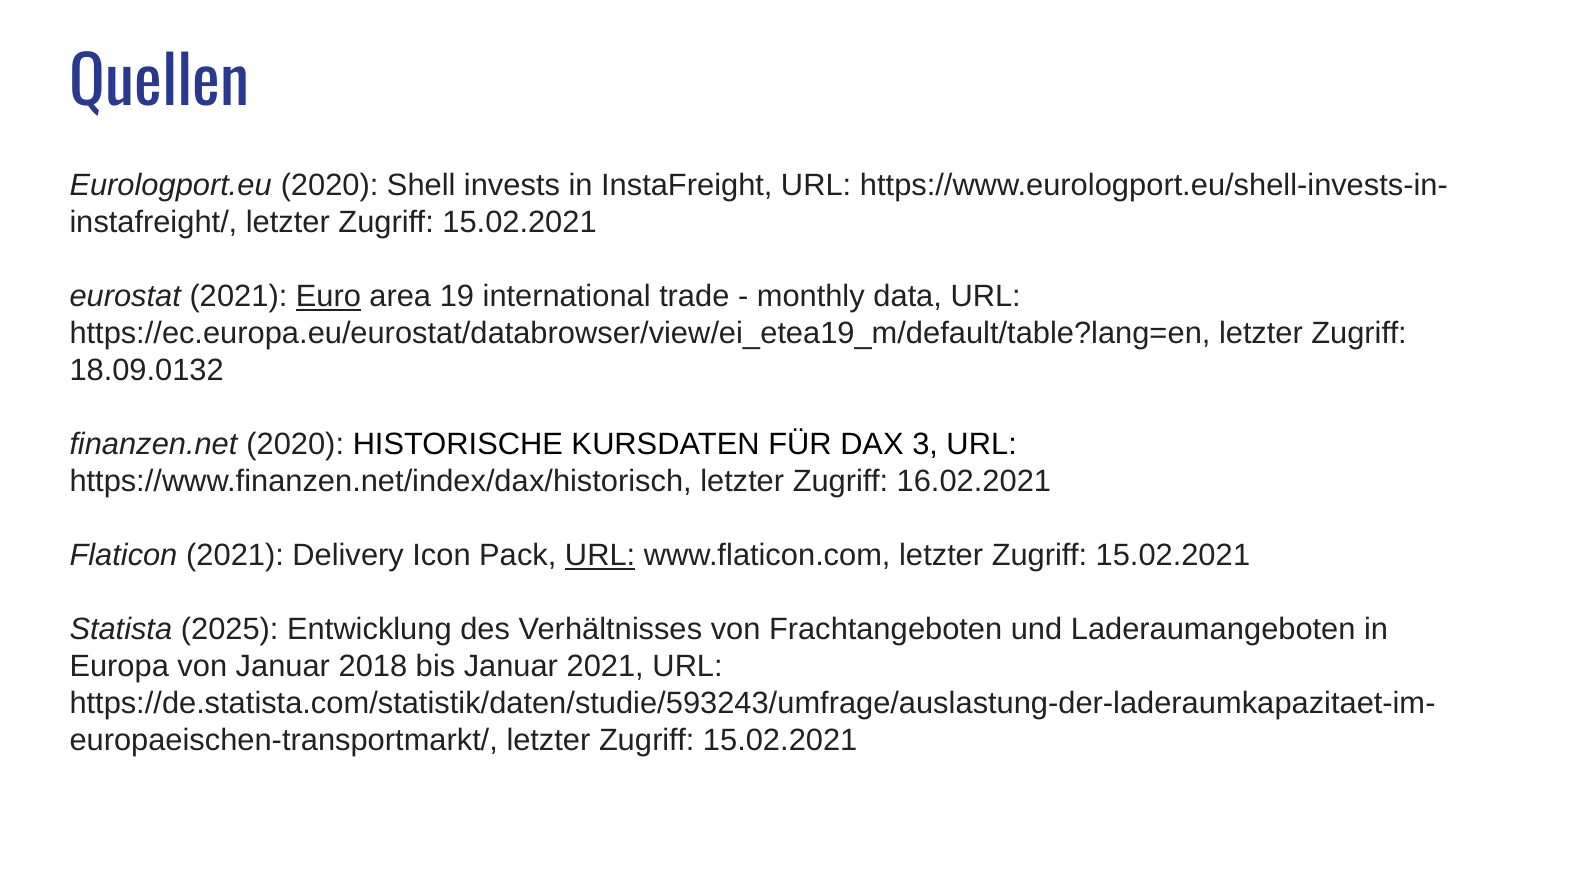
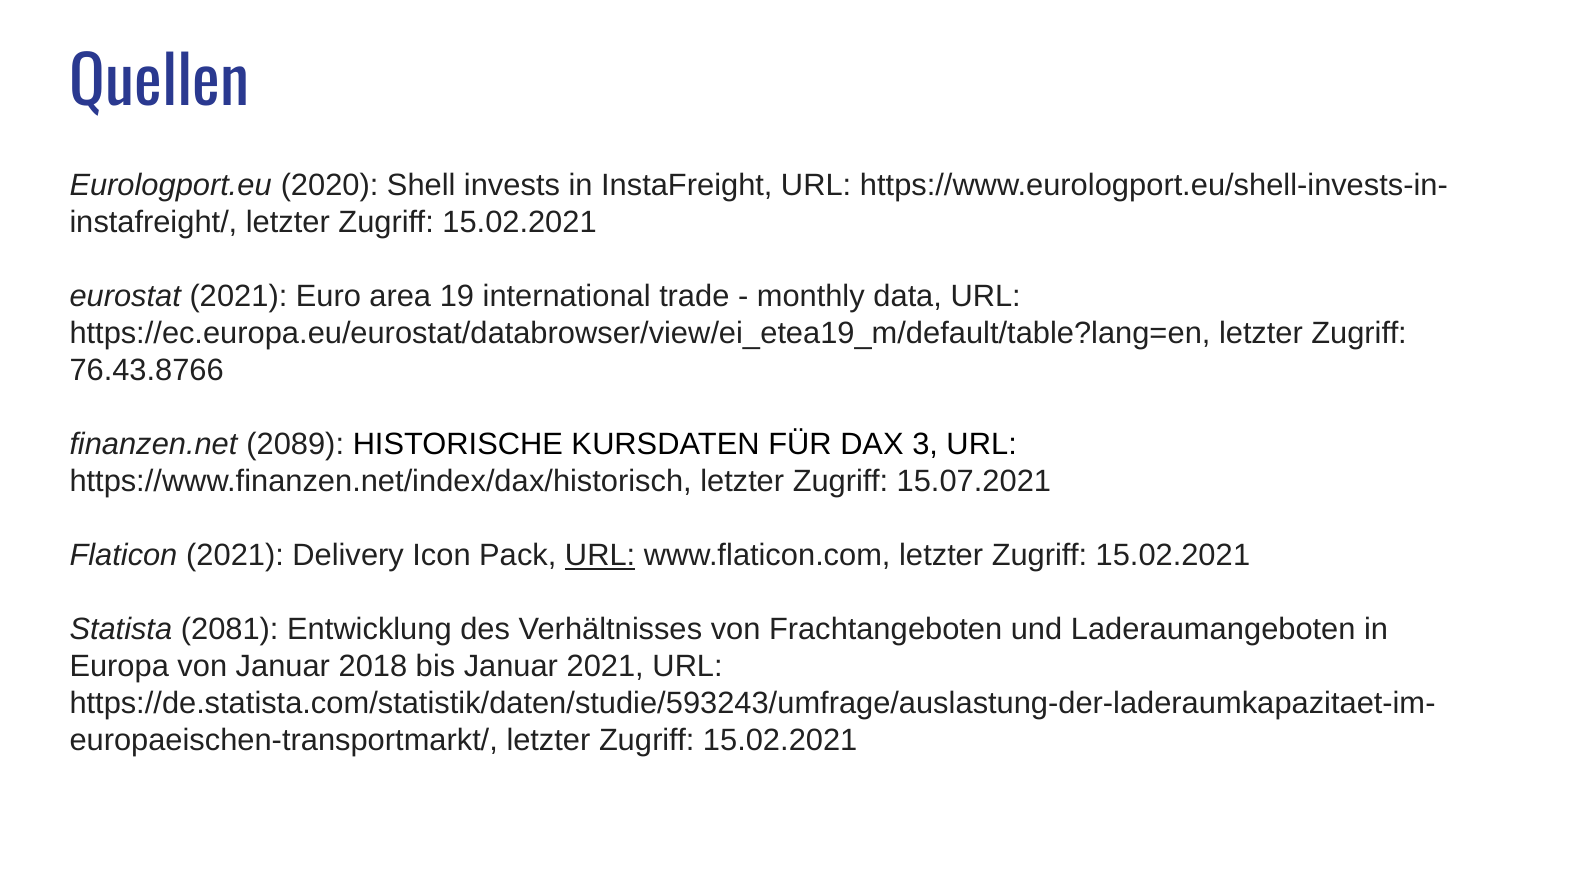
Euro underline: present -> none (328, 297)
18.09.0132: 18.09.0132 -> 76.43.8766 (147, 371)
finanzen.net 2020: 2020 -> 2089 (295, 445)
16.02.2021: 16.02.2021 -> 15.07.2021 (974, 482)
2025: 2025 -> 2081 (230, 629)
